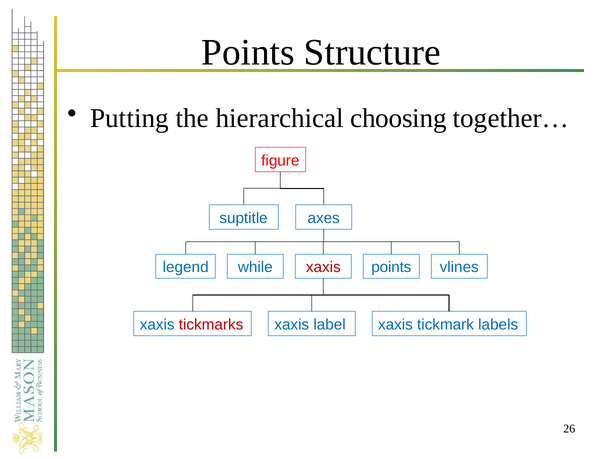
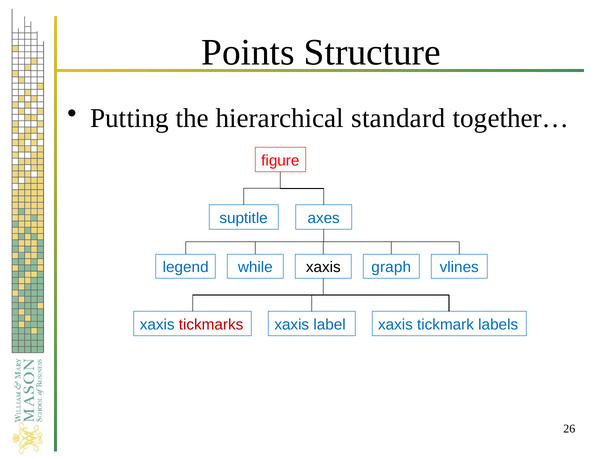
choosing: choosing -> standard (398, 118)
xaxis colour: red -> black (323, 267)
points: points -> graph (391, 267)
